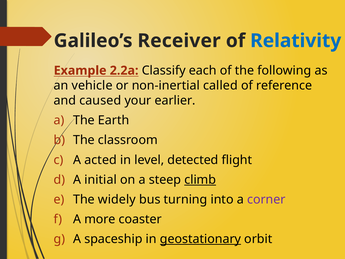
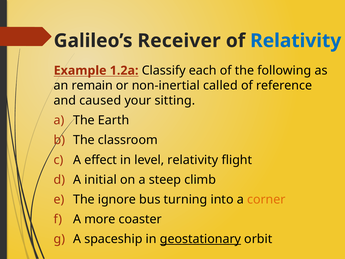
2.2a: 2.2a -> 1.2a (124, 70)
vehicle: vehicle -> remain (92, 85)
earlier: earlier -> sitting (175, 100)
acted: acted -> effect (101, 160)
level detected: detected -> relativity (193, 160)
climb underline: present -> none (200, 180)
widely: widely -> ignore (117, 199)
corner colour: purple -> orange (266, 199)
